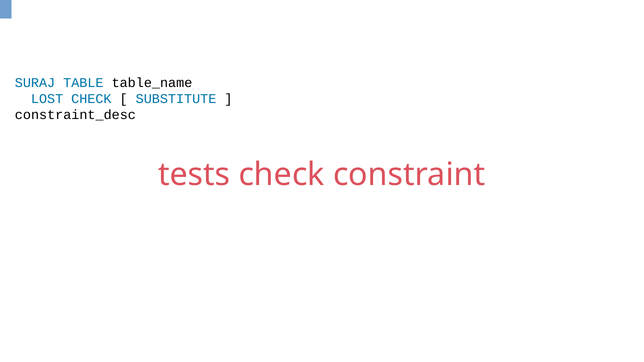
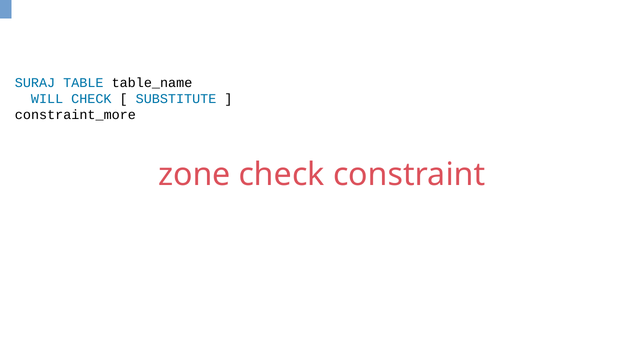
LOST: LOST -> WILL (47, 99)
constraint_desc: constraint_desc -> constraint_more (75, 115)
tests: tests -> zone (194, 175)
